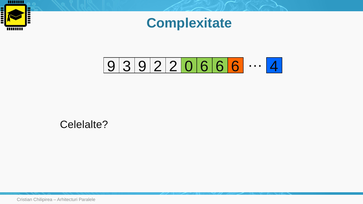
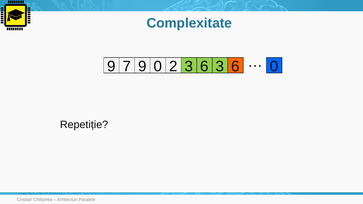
3: 3 -> 7 (127, 66)
9 2: 2 -> 0 (158, 66)
2 0: 0 -> 3 (189, 66)
6: 6 -> 3 (220, 66)
6 4: 4 -> 0 (274, 66)
Celelalte: Celelalte -> Repetiție (84, 125)
